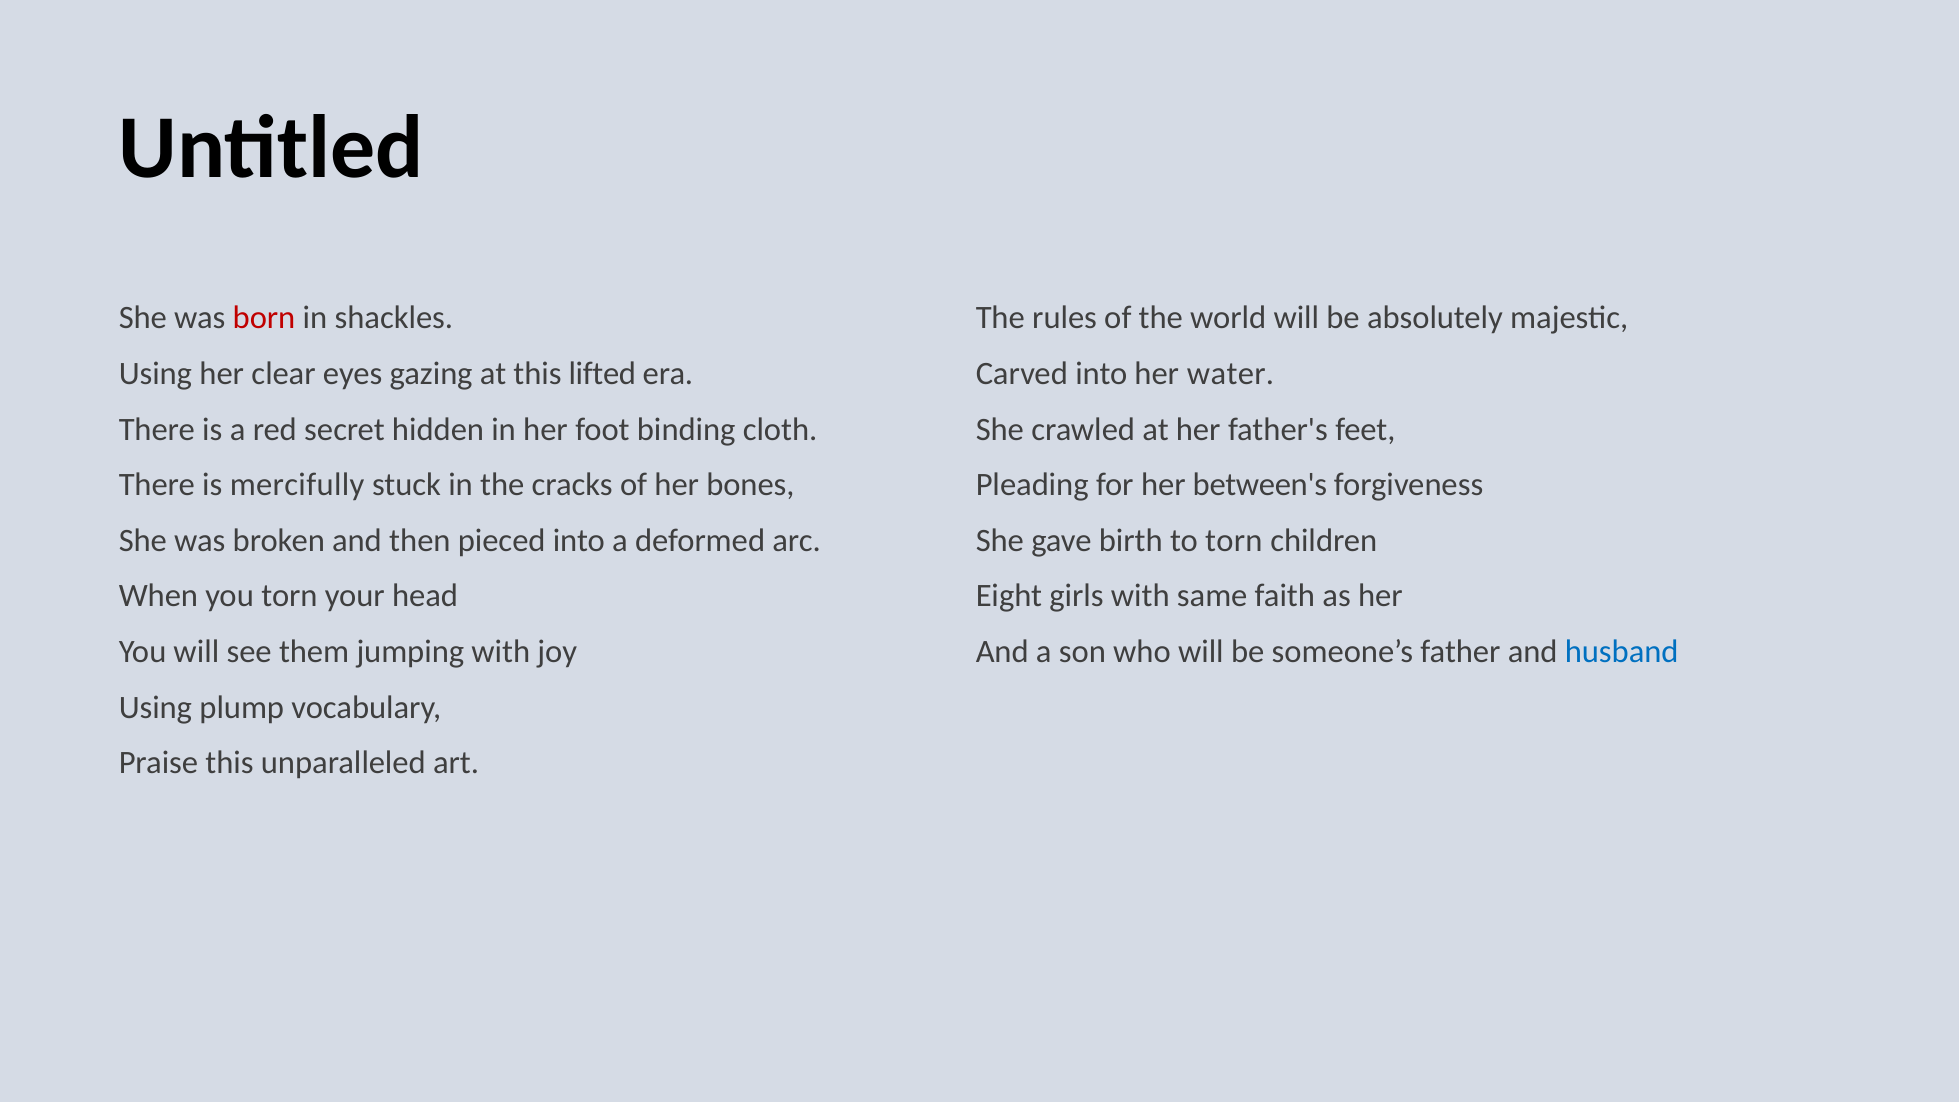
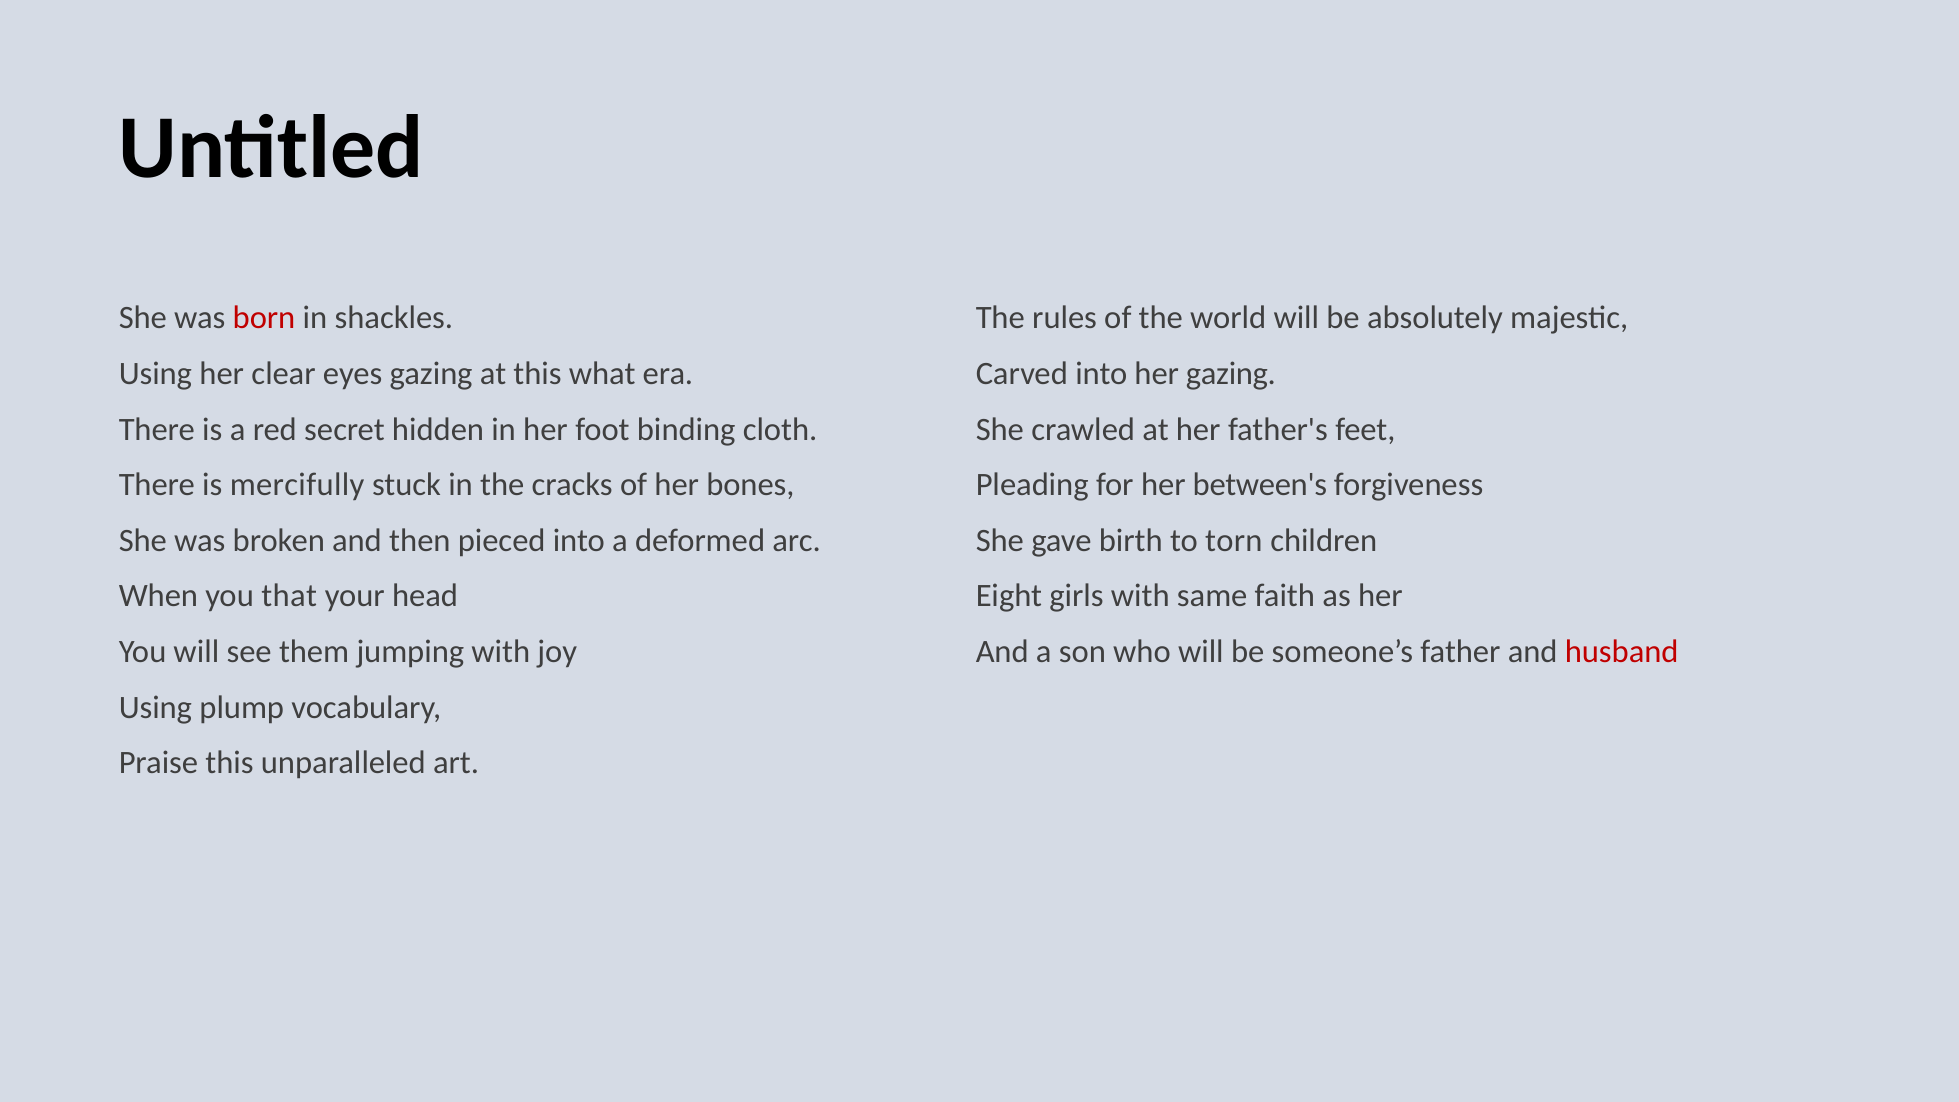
lifted: lifted -> what (602, 374)
her water: water -> gazing (1231, 374)
you torn: torn -> that (289, 596)
husband colour: blue -> red (1622, 652)
